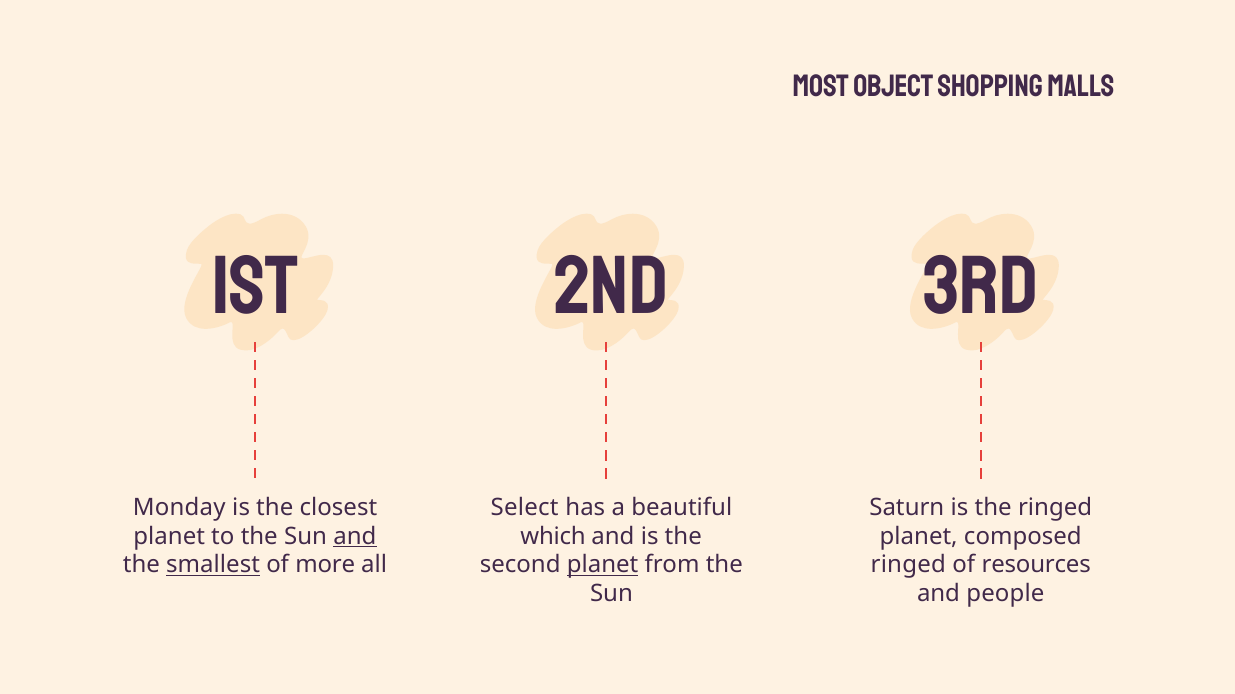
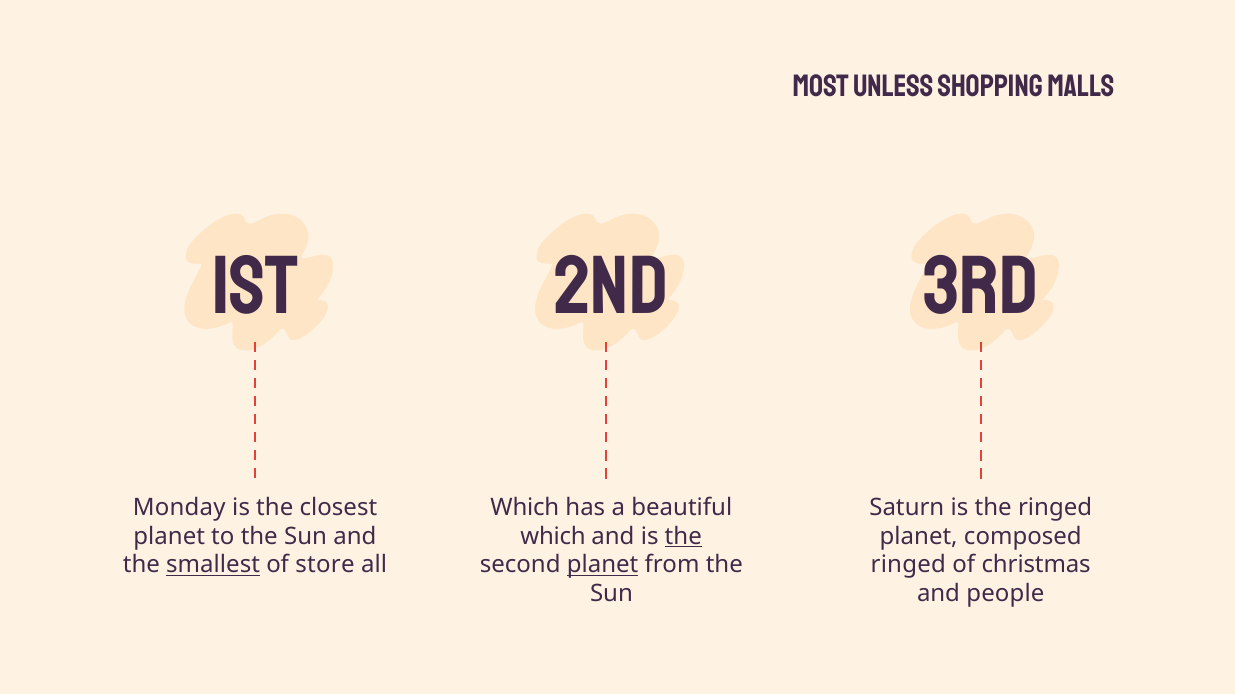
OBJECT: OBJECT -> UNLESS (893, 86)
Select: Select -> Which (525, 508)
and underline: present -> none (355, 537)
the underline: none -> present (683, 537)
more: more -> store (325, 566)
resources: resources -> christmas (1036, 566)
